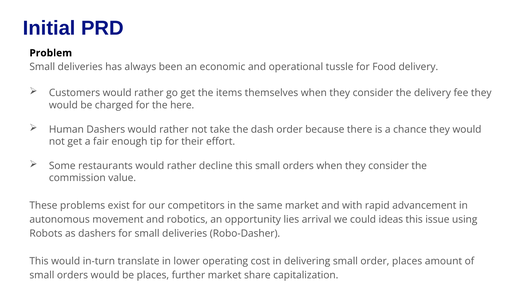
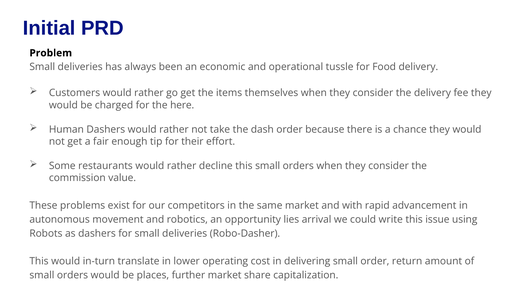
ideas: ideas -> write (391, 220)
order places: places -> return (407, 262)
